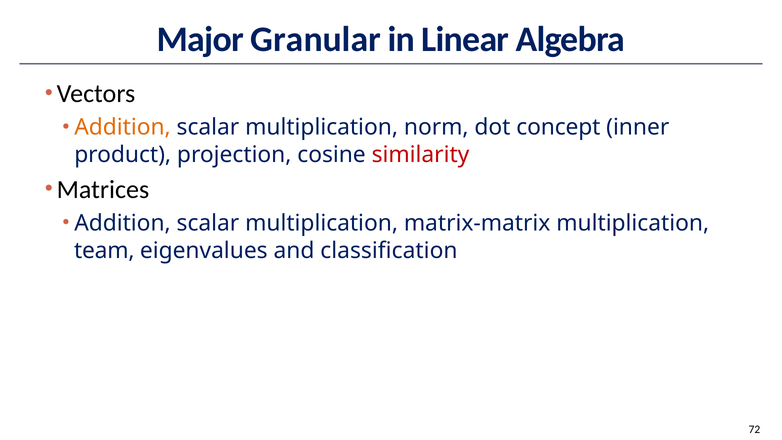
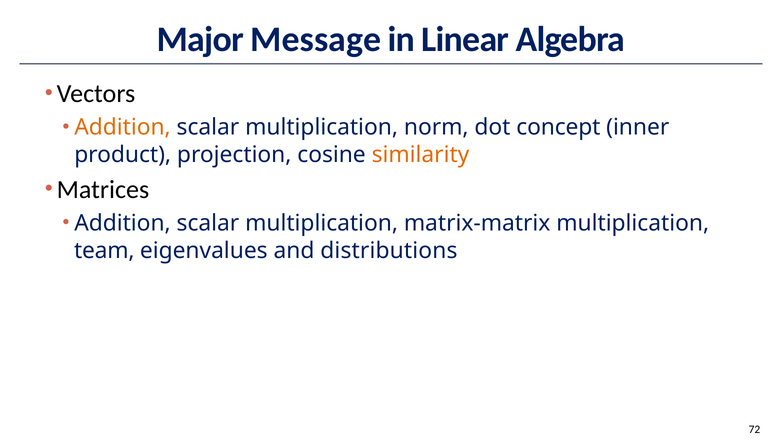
Granular: Granular -> Message (316, 39)
similarity colour: red -> orange (420, 155)
classification: classification -> distributions (389, 251)
